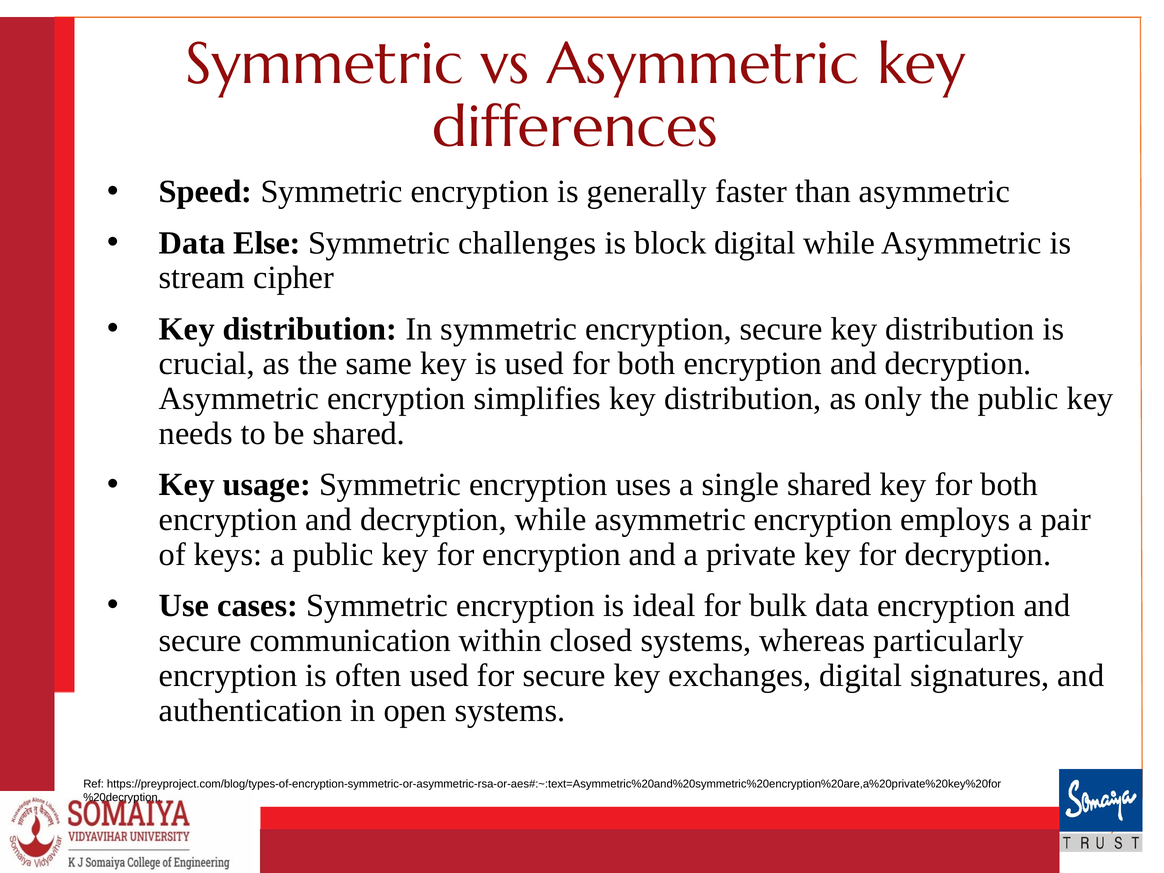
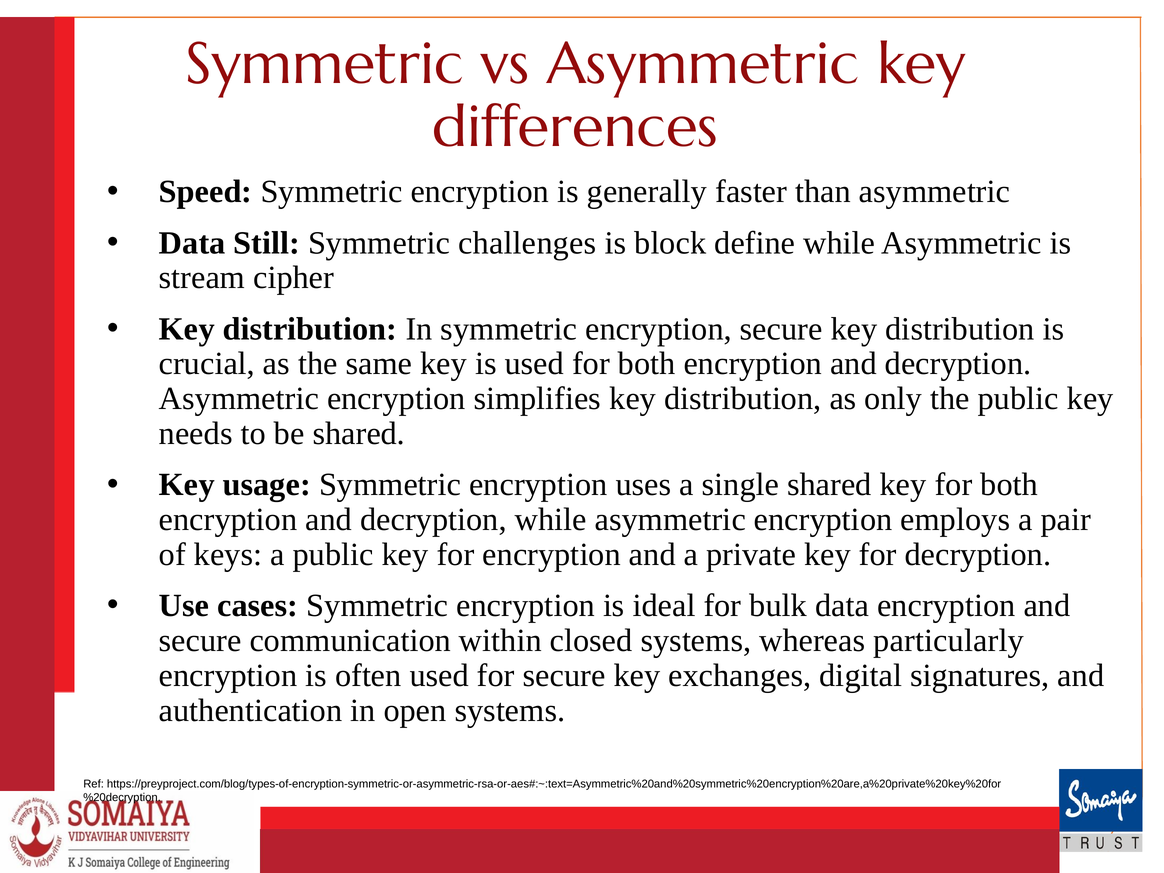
Else: Else -> Still (267, 243)
block digital: digital -> define (755, 243)
